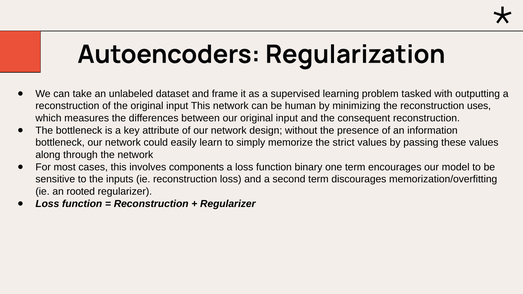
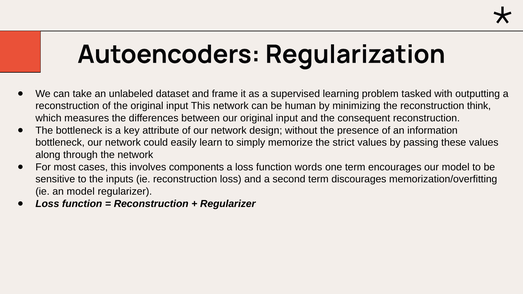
uses: uses -> think (479, 106)
binary: binary -> words (308, 167)
an rooted: rooted -> model (81, 192)
